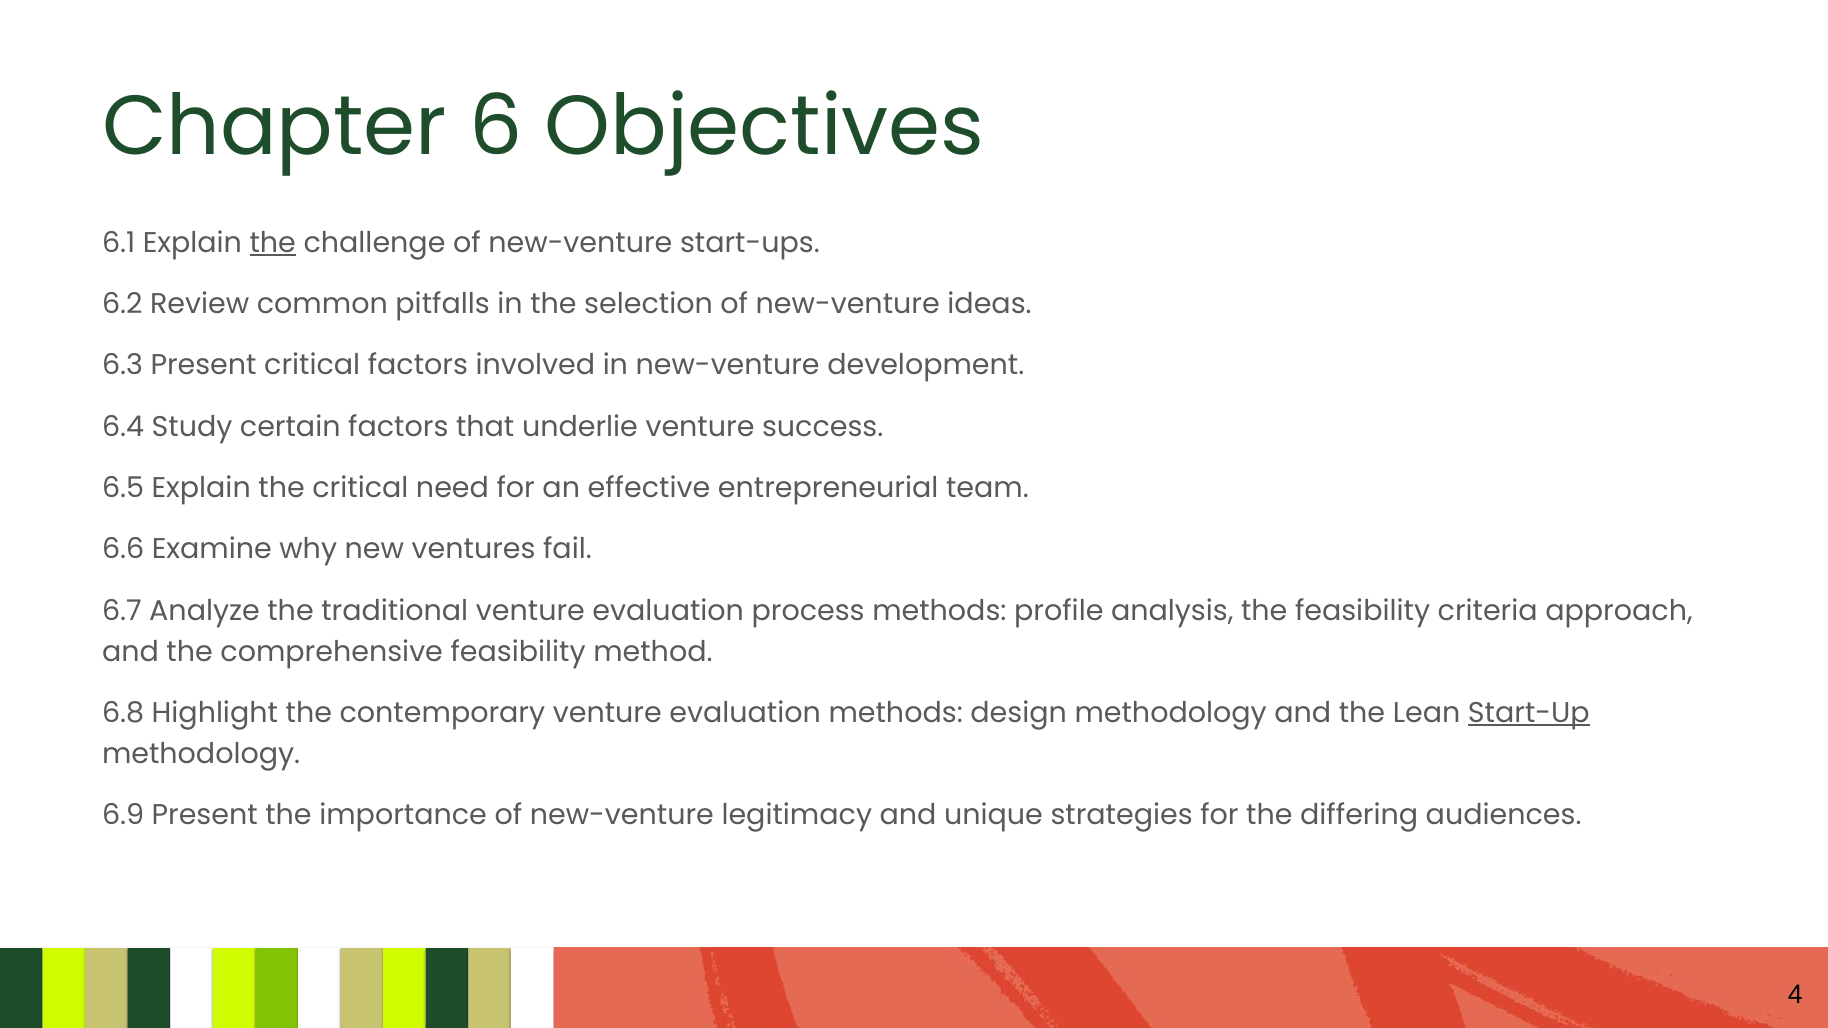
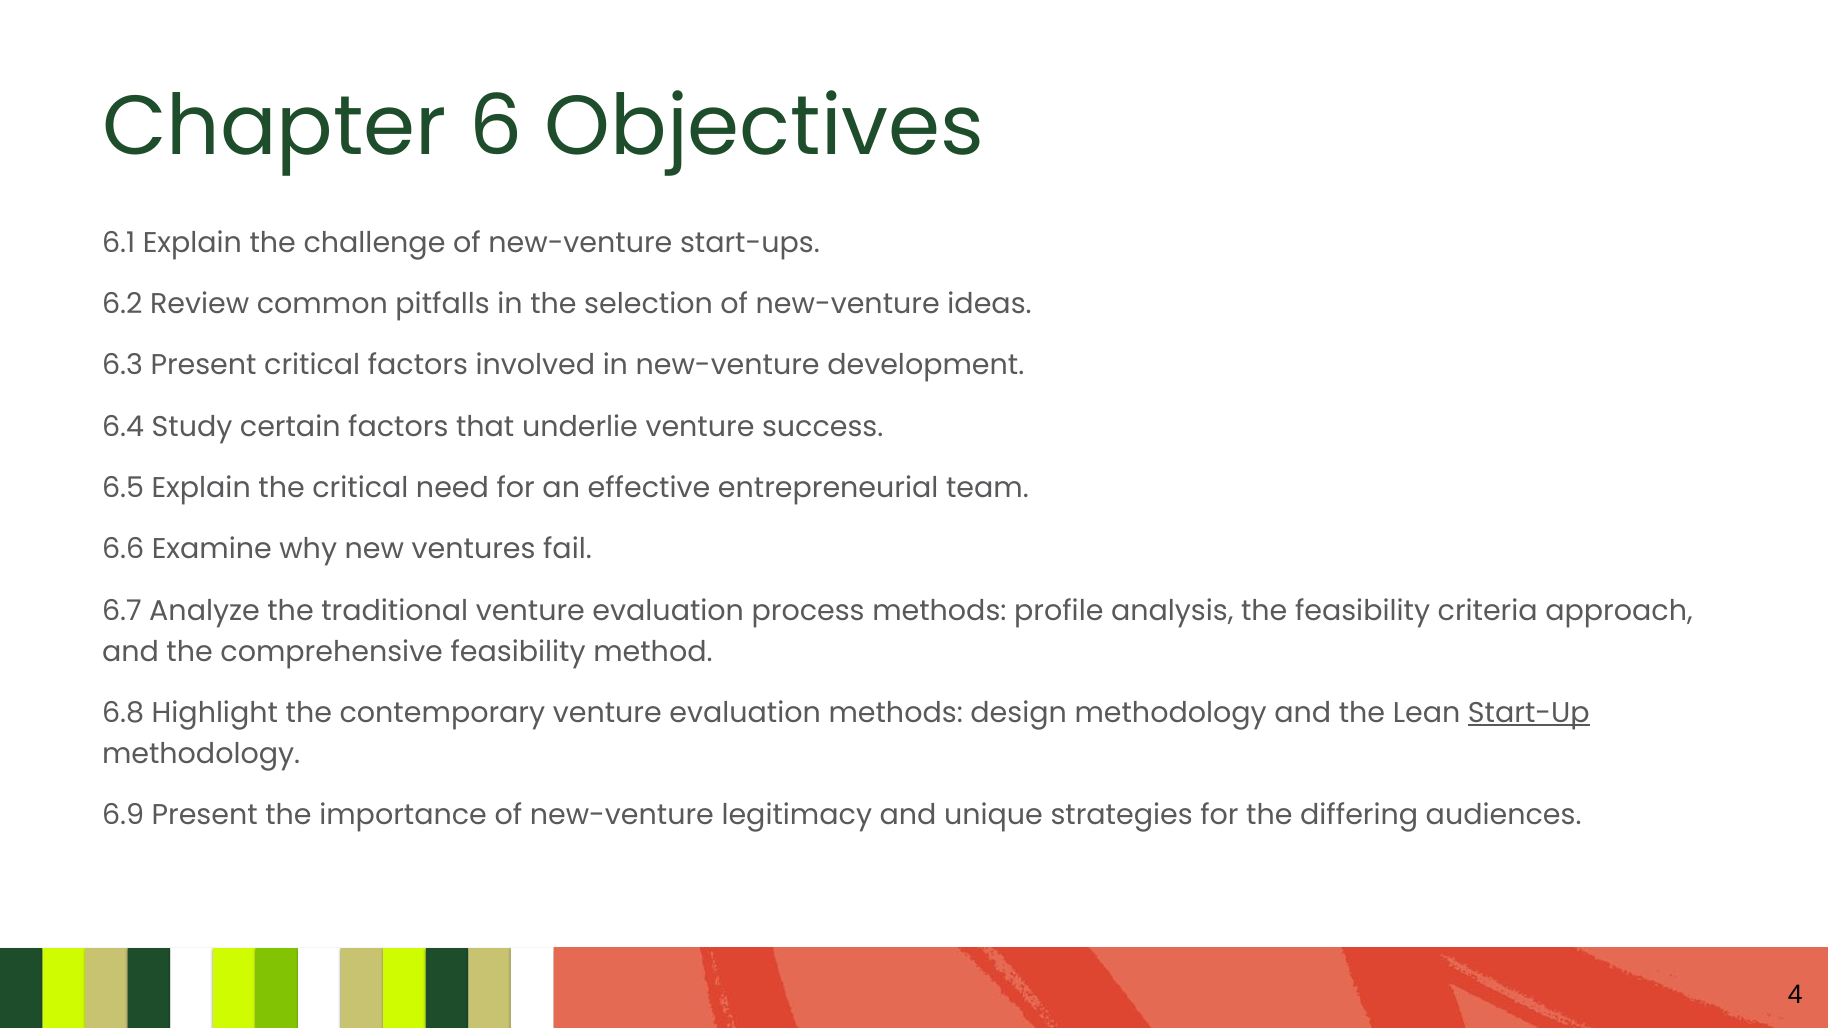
the underline: present -> none (273, 243)
